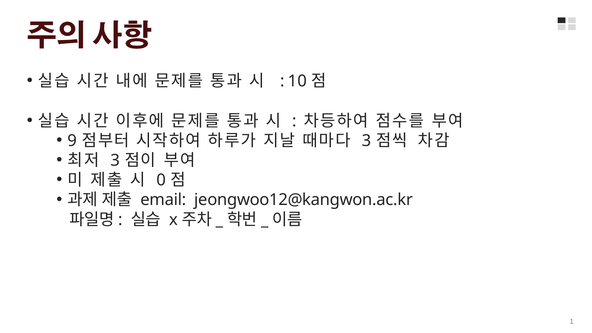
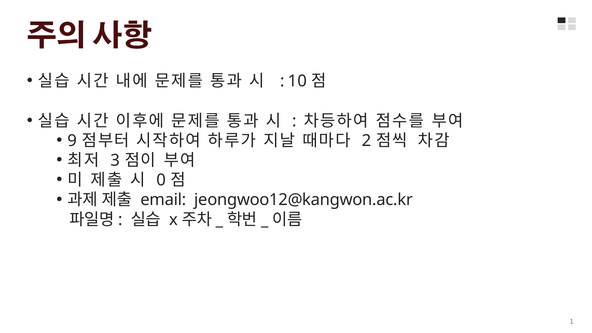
3: 3 -> 2 (367, 141)
